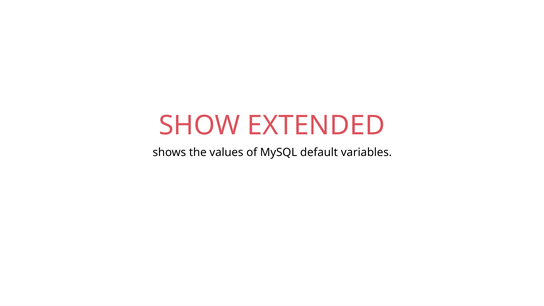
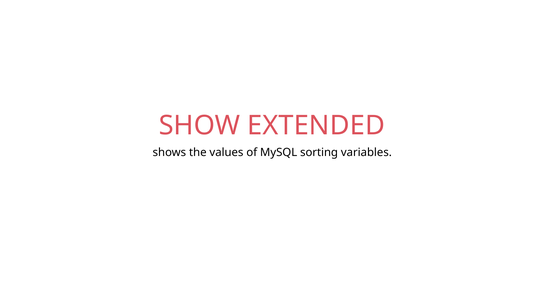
default: default -> sorting (319, 152)
